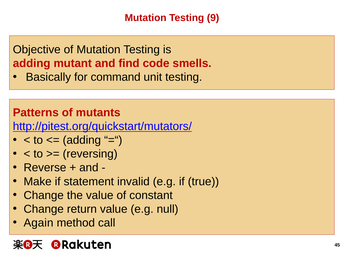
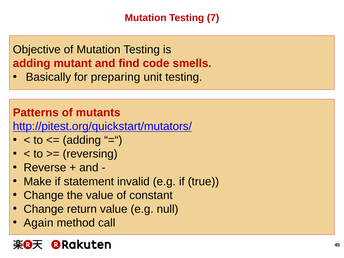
9: 9 -> 7 (213, 18)
command: command -> preparing (116, 77)
